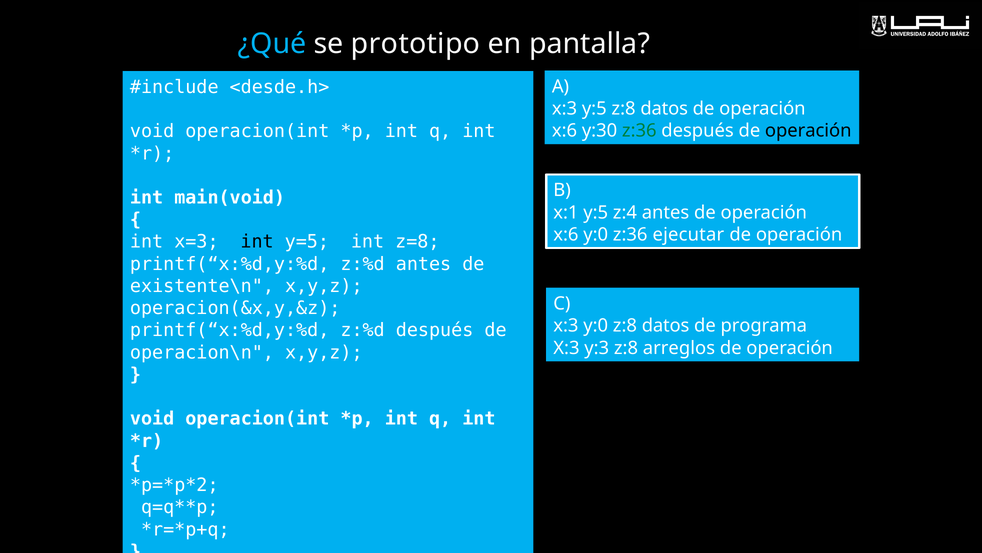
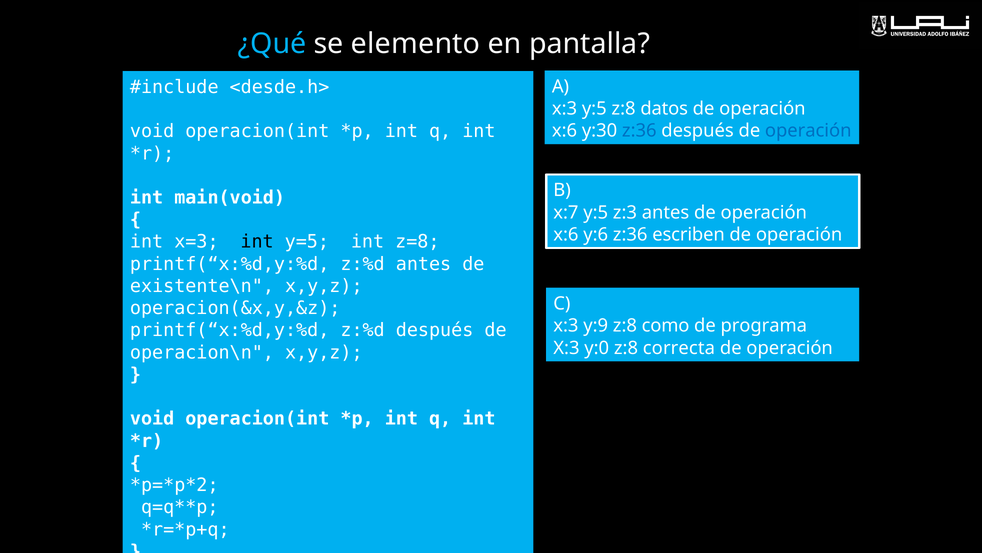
prototipo: prototipo -> elemento (416, 44)
z:36 colour: green -> blue (639, 131)
operación colour: black -> blue (808, 131)
x:1: x:1 -> x:7 (566, 212)
z:4: z:4 -> z:3 (625, 212)
x:6 y:0: y:0 -> y:6 (596, 234)
ejecutar: ejecutar -> escriben (689, 234)
x:3 y:0: y:0 -> y:9 (596, 325)
datos: datos -> como (666, 325)
y:3: y:3 -> y:0 (597, 348)
arreglos: arreglos -> correcta (679, 348)
